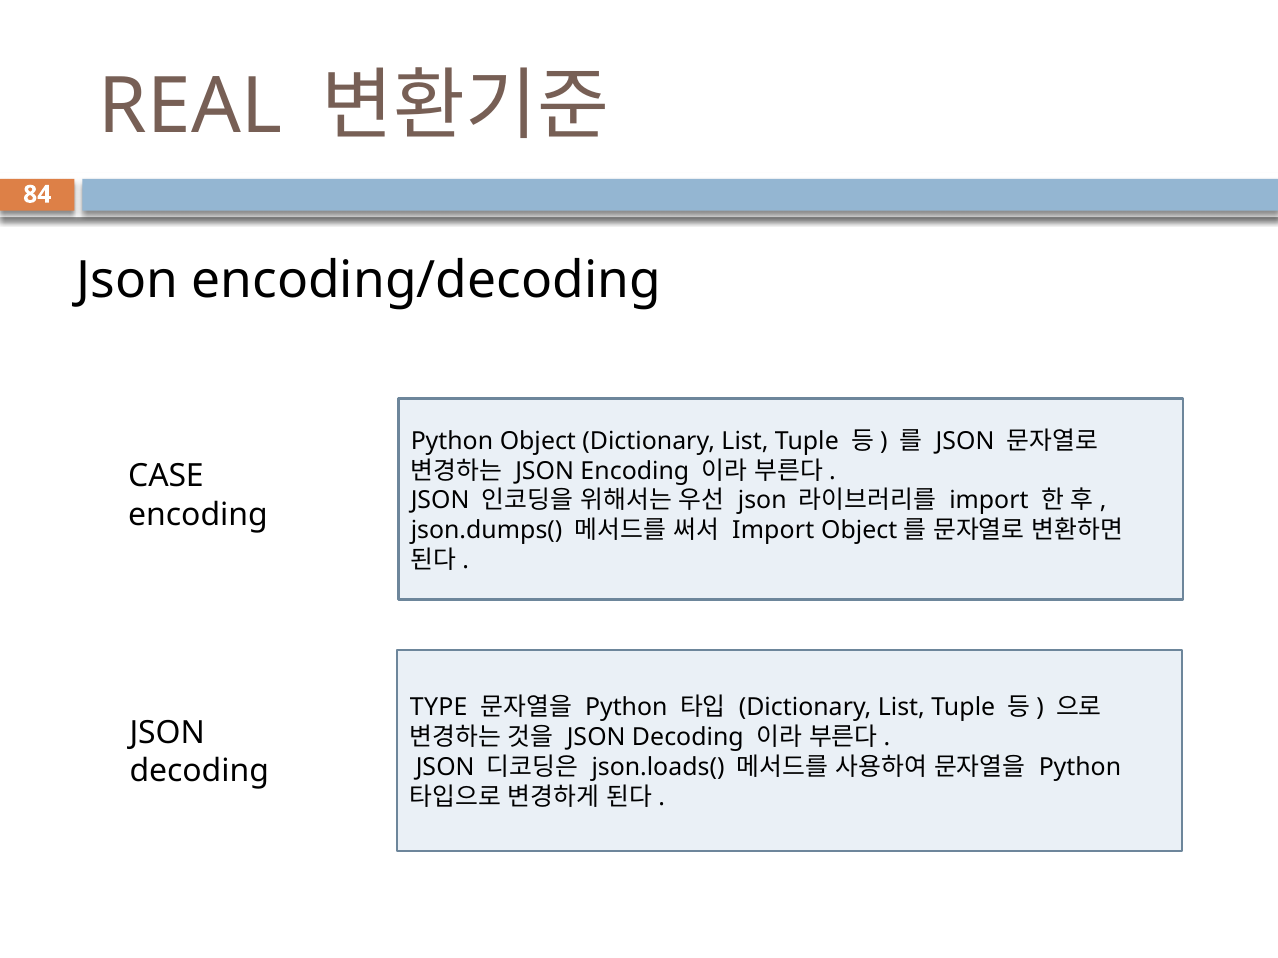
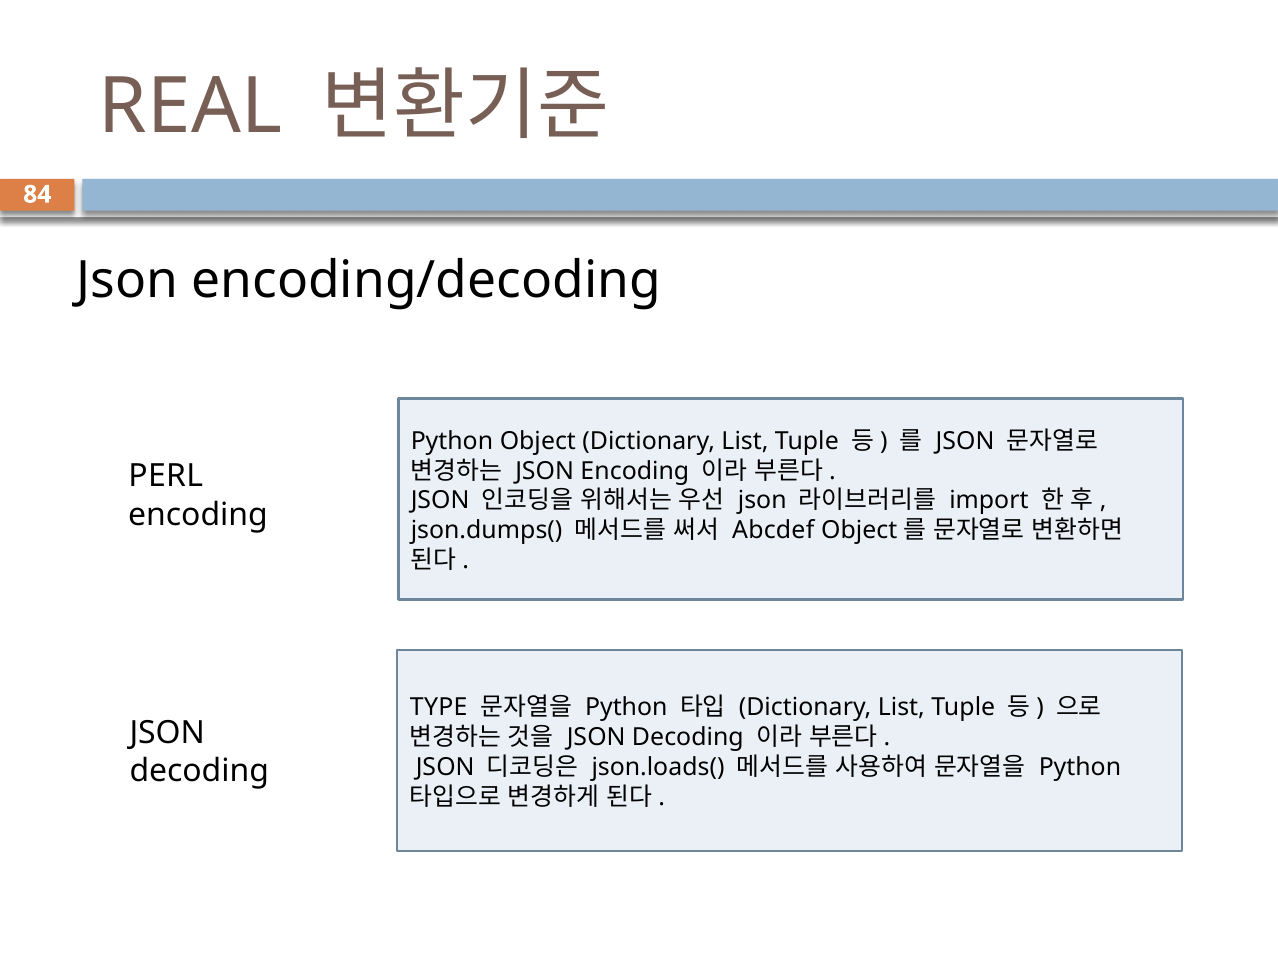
CASE: CASE -> PERL (166, 477)
Import: Import -> Abcdef (773, 531)
